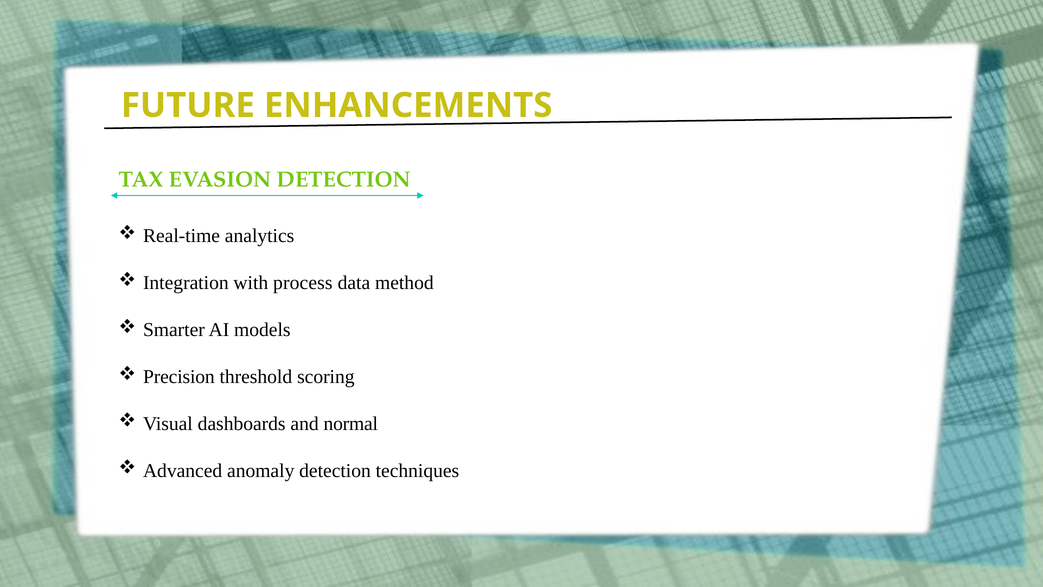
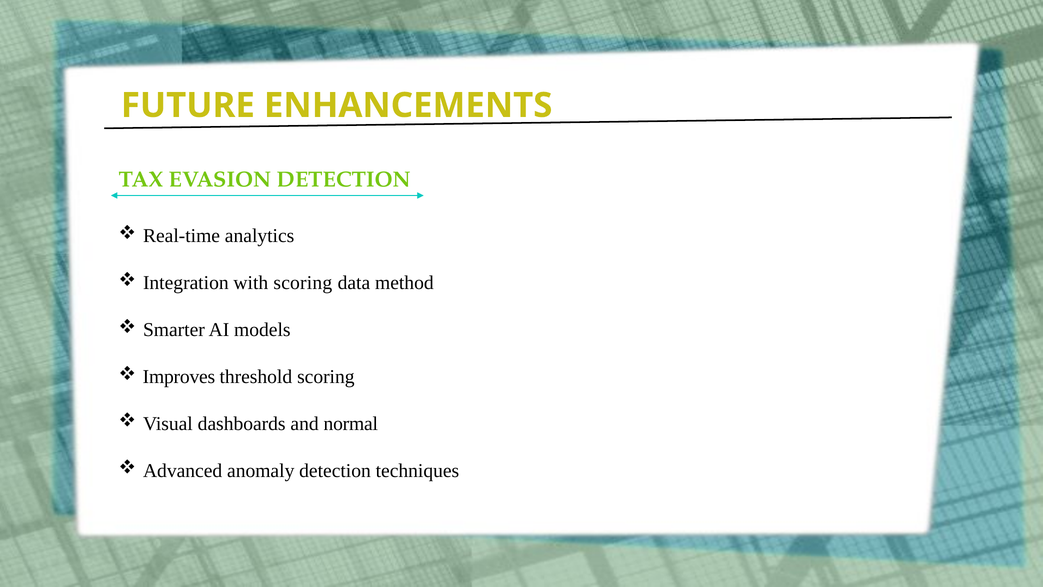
with process: process -> scoring (303, 283)
Precision: Precision -> Improves (179, 377)
